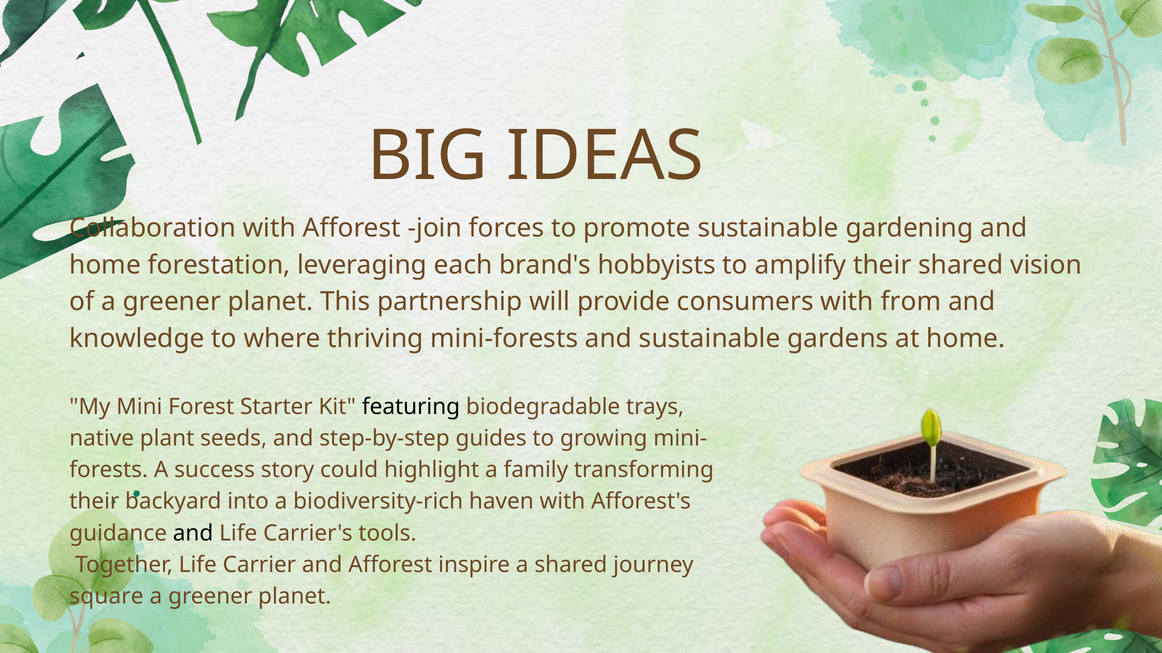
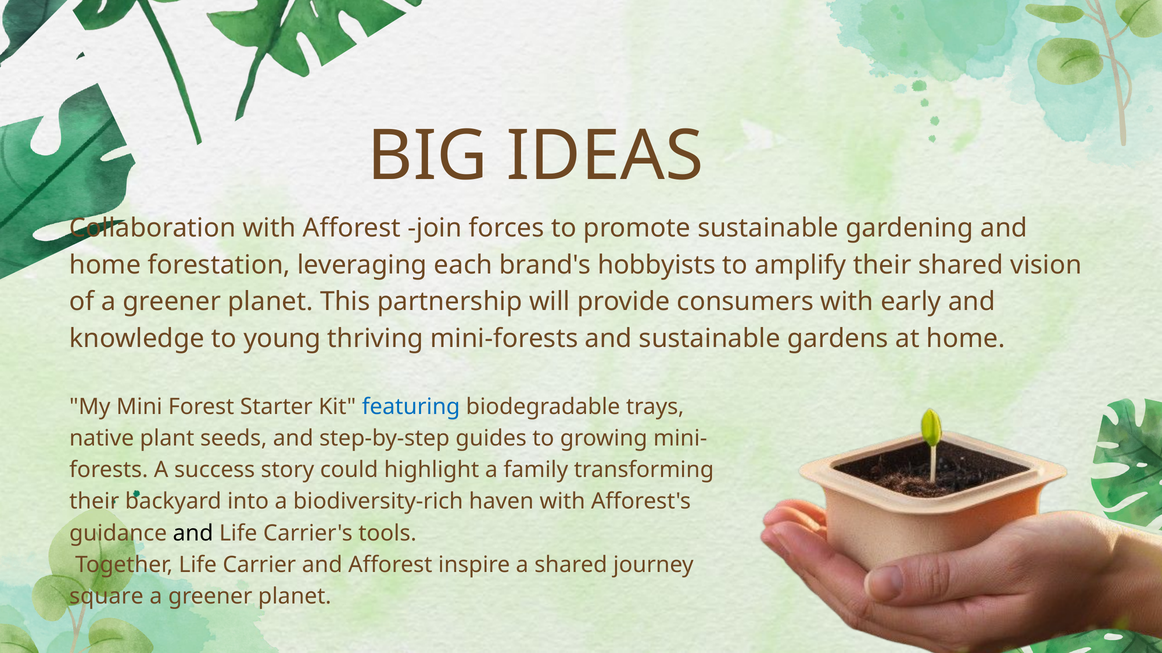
from: from -> early (911, 302)
where: where -> young (282, 339)
featuring colour: black -> blue (411, 407)
